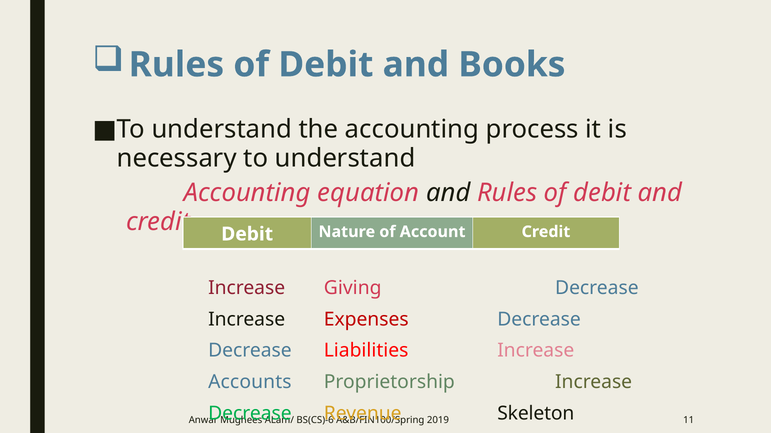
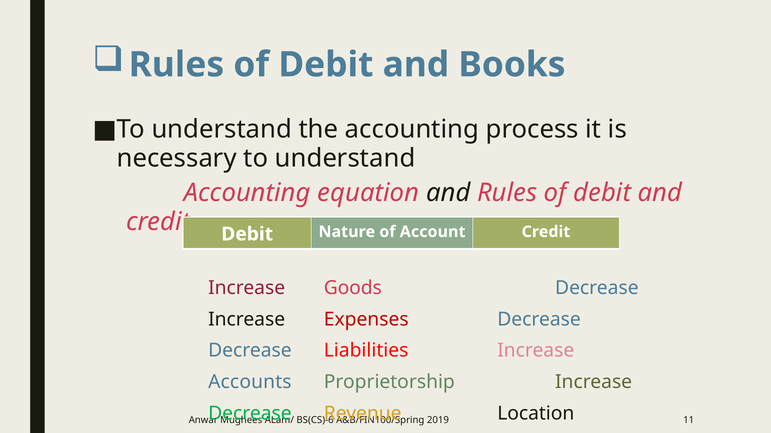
Giving: Giving -> Goods (353, 288)
Skeleton: Skeleton -> Location (536, 414)
